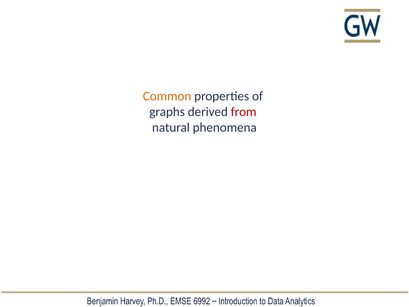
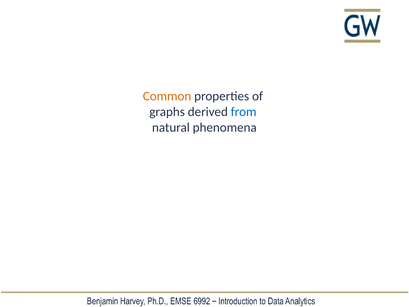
from colour: red -> blue (244, 112)
